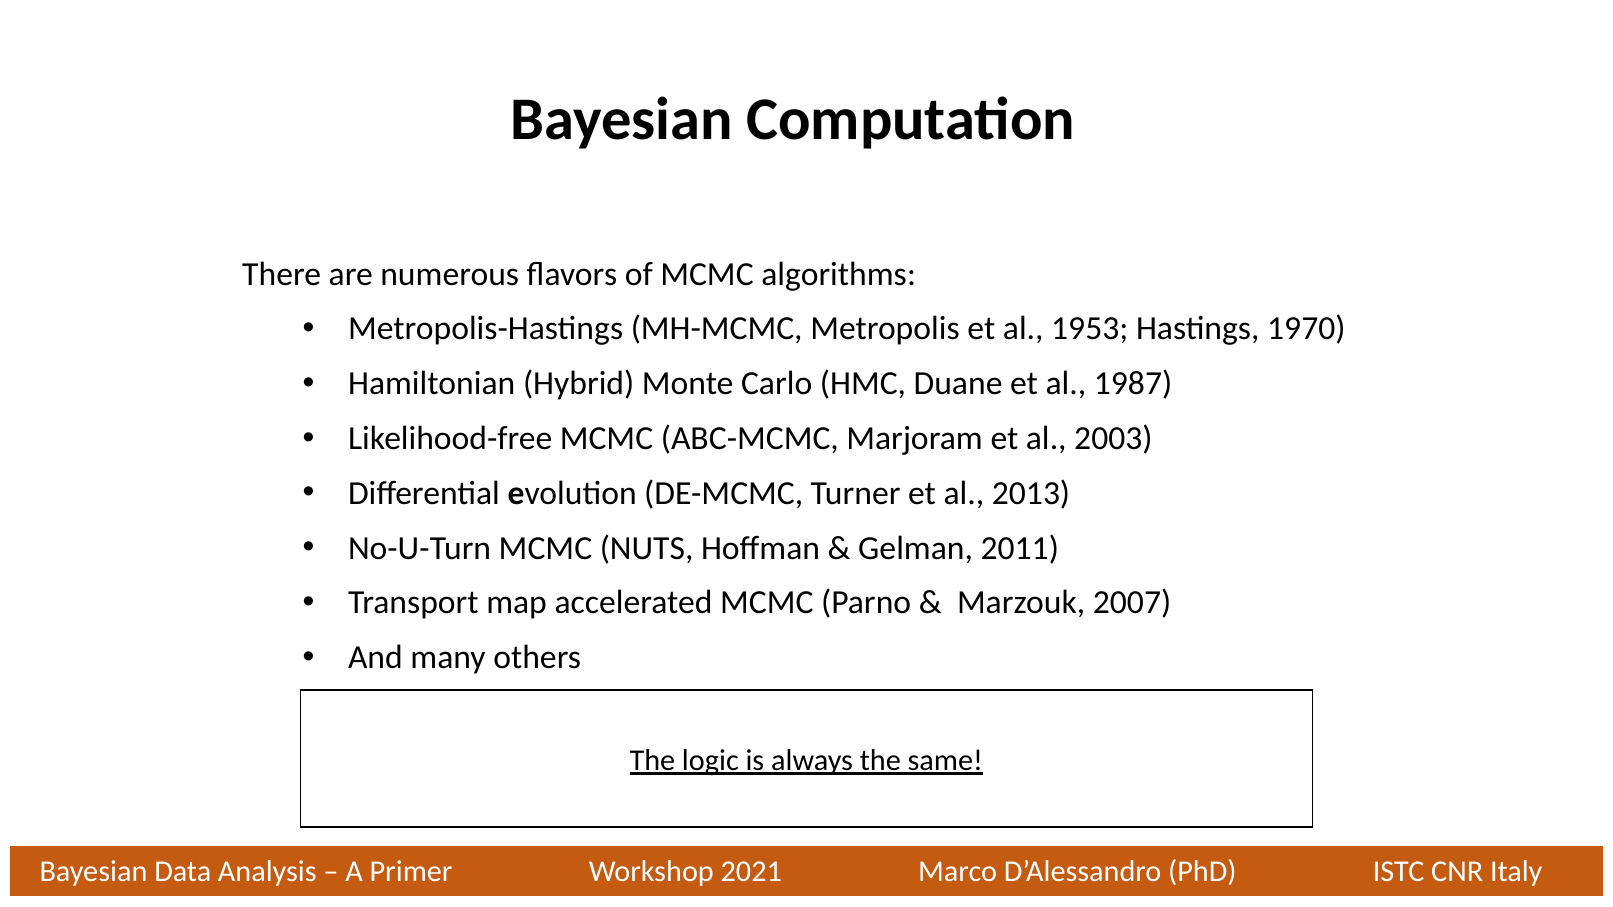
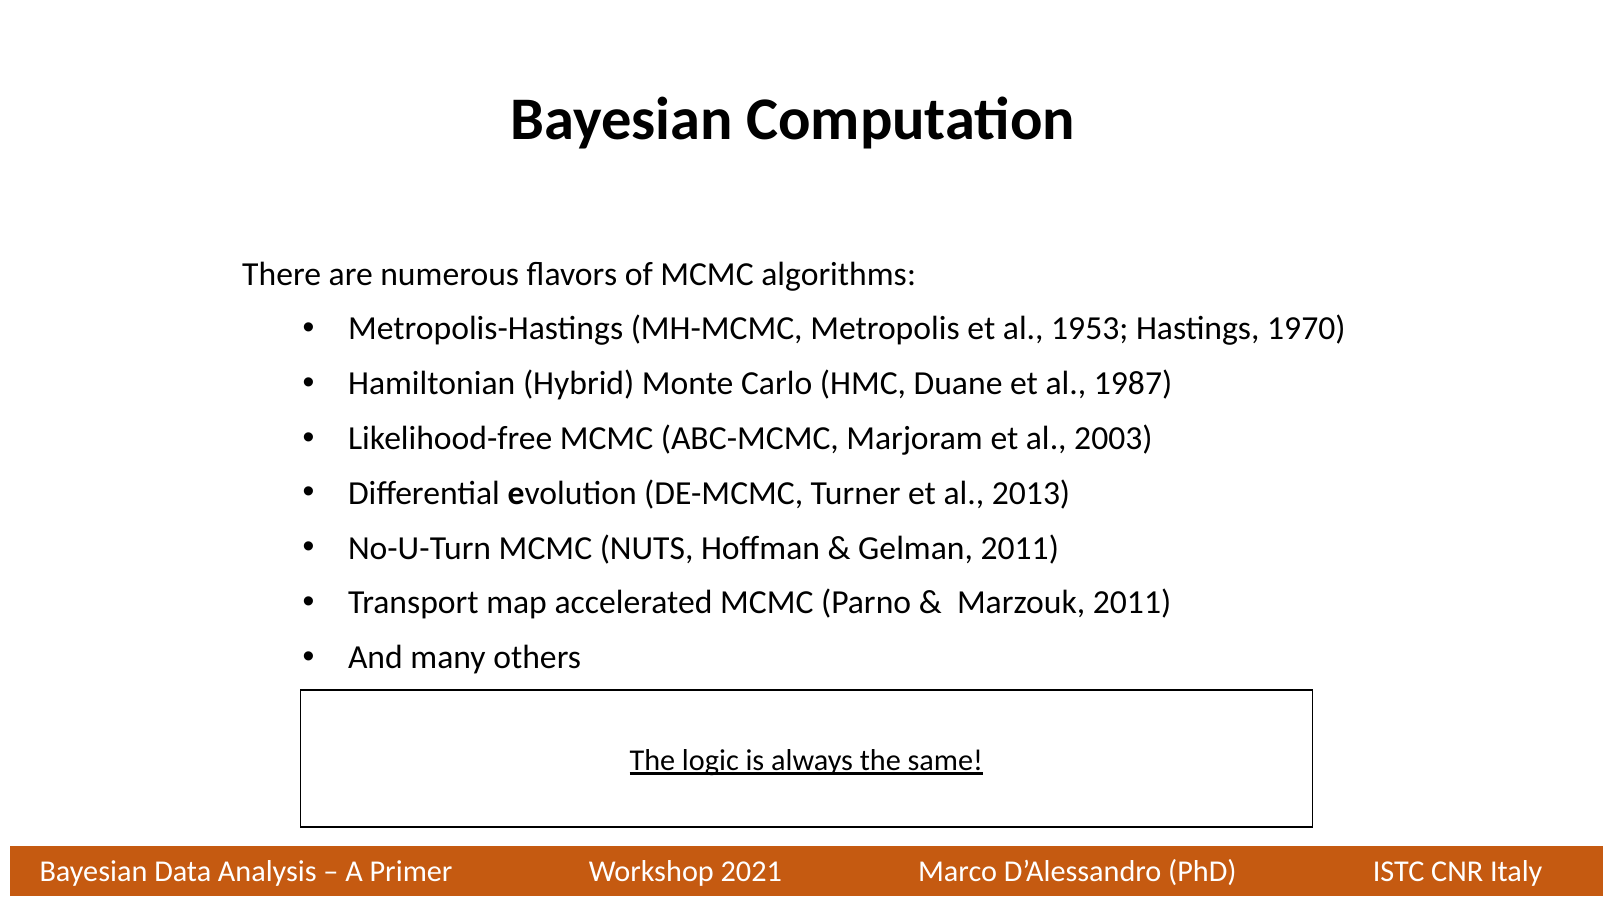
Marzouk 2007: 2007 -> 2011 (1132, 603)
